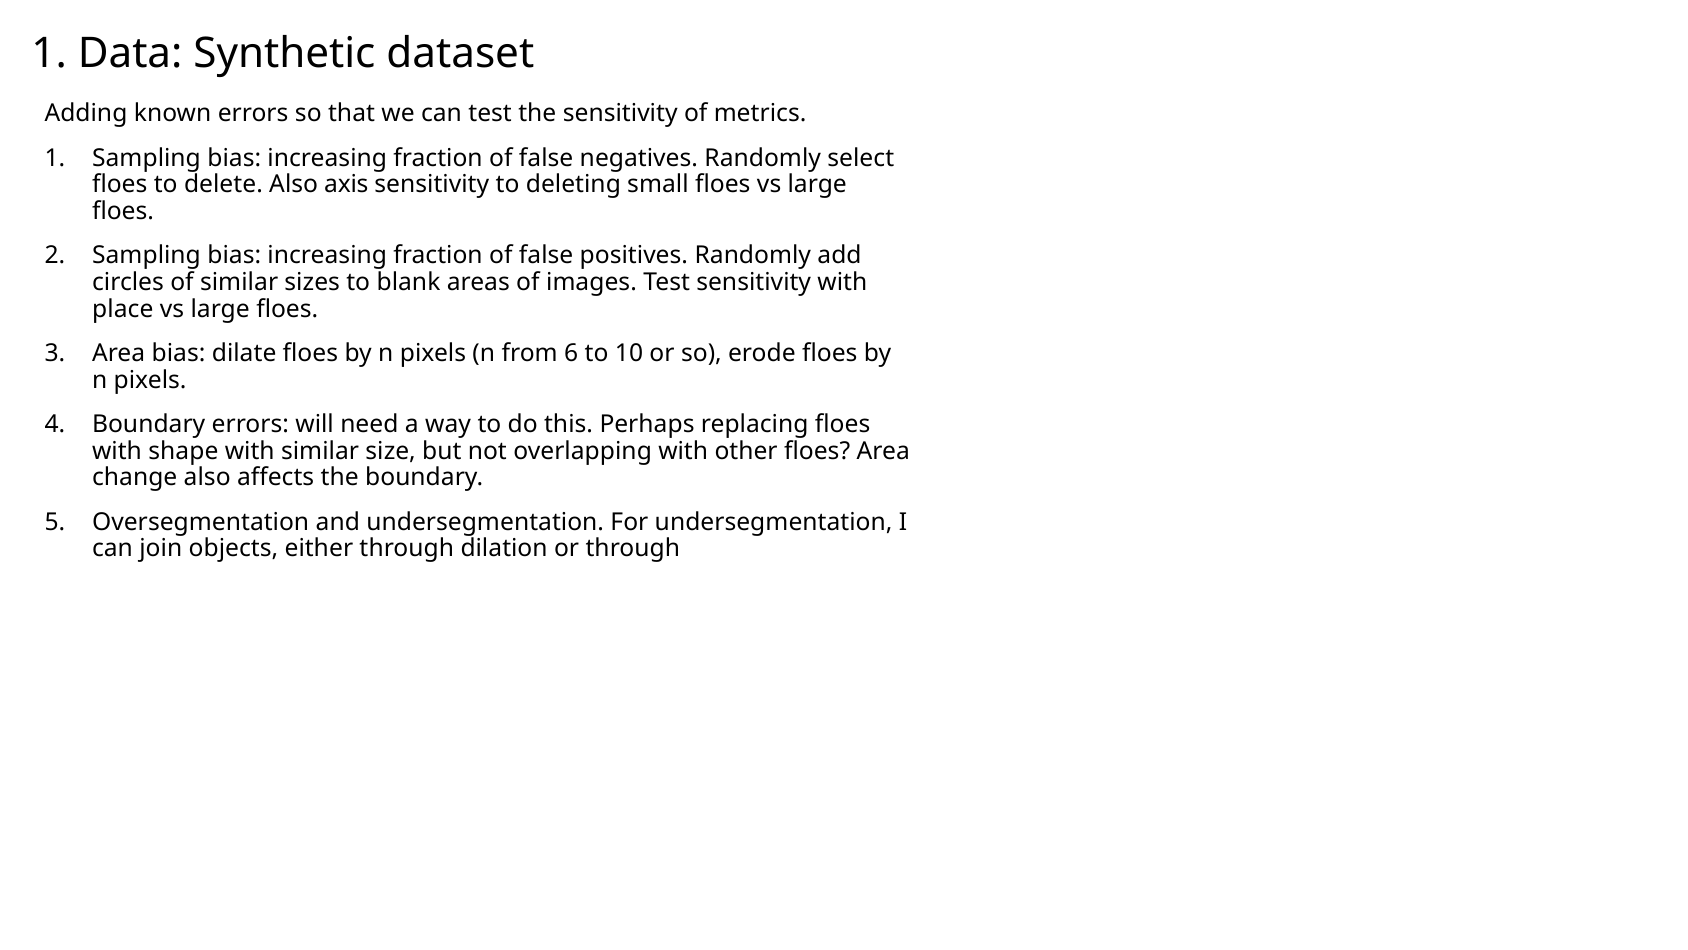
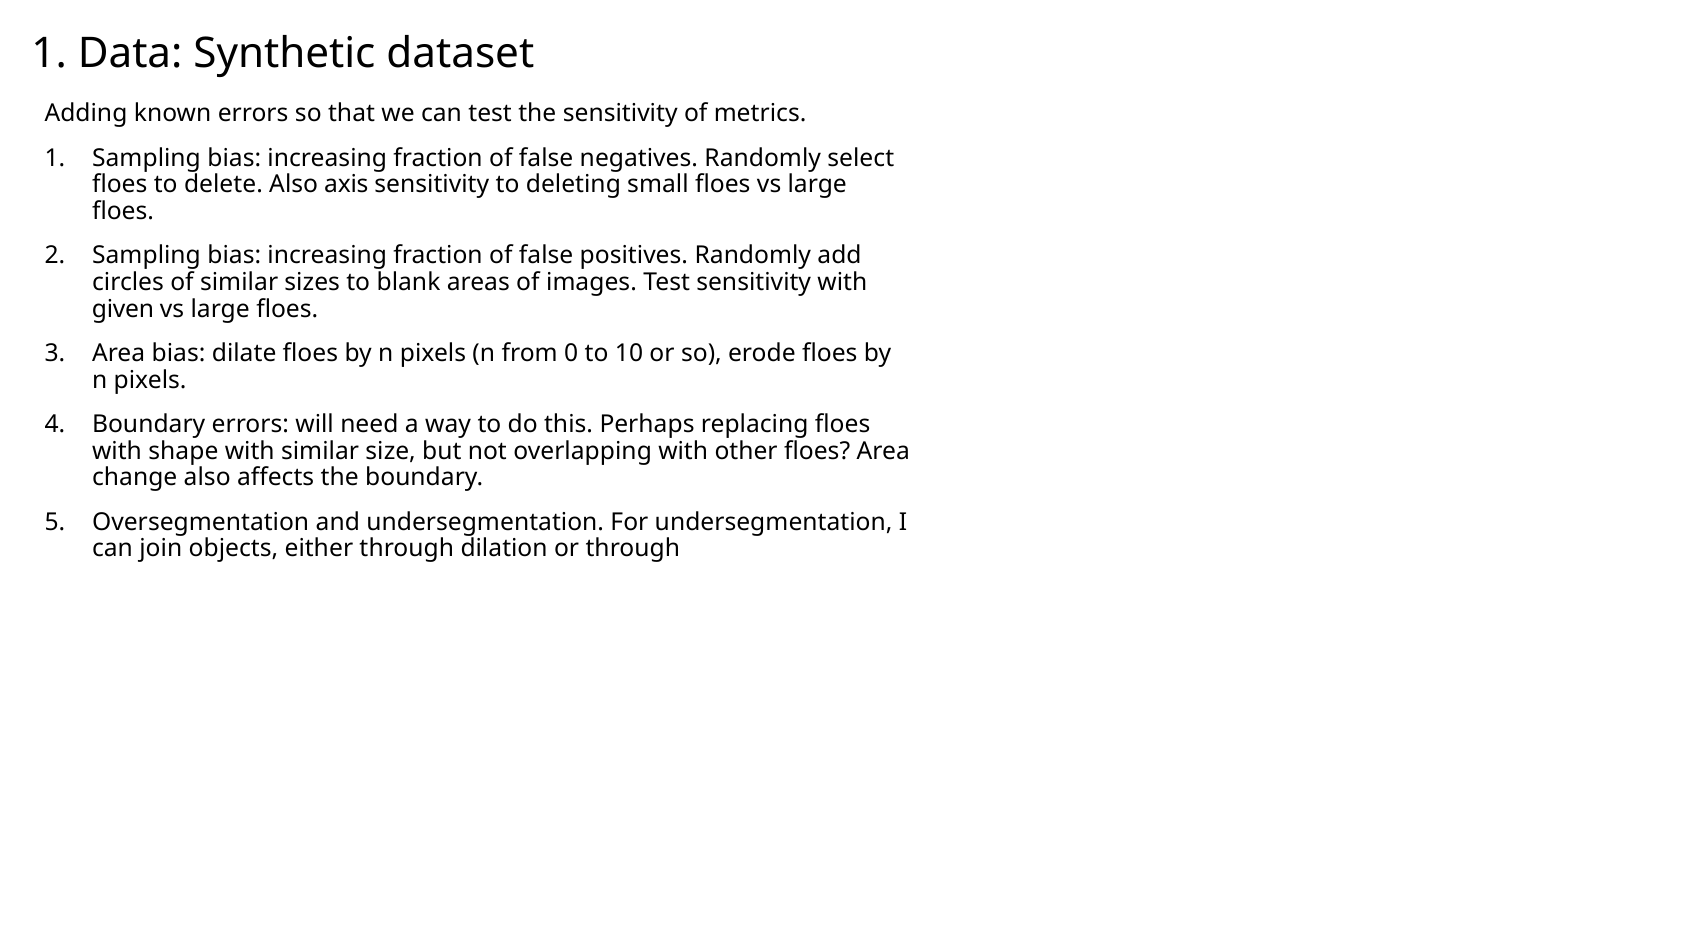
place: place -> given (123, 309)
6: 6 -> 0 (571, 353)
